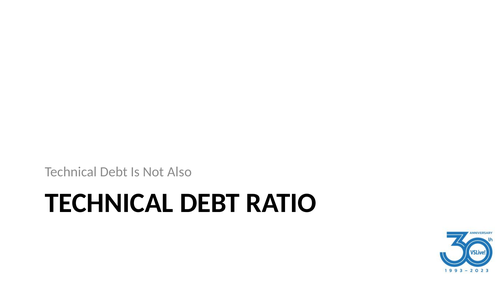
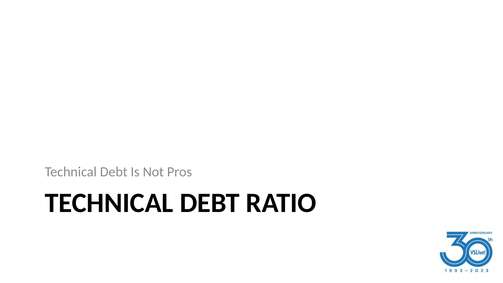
Also: Also -> Pros (180, 172)
